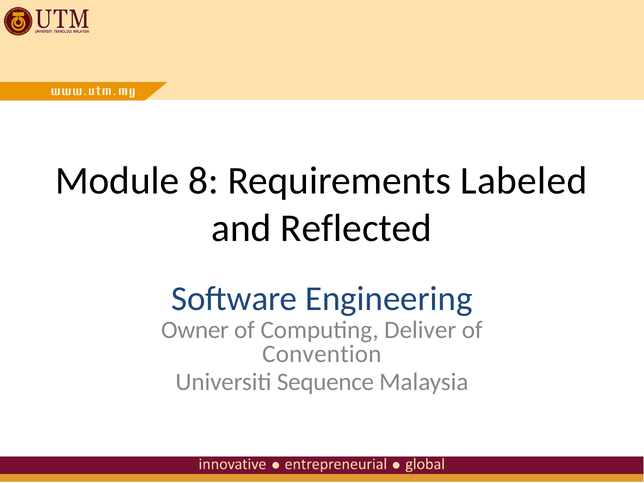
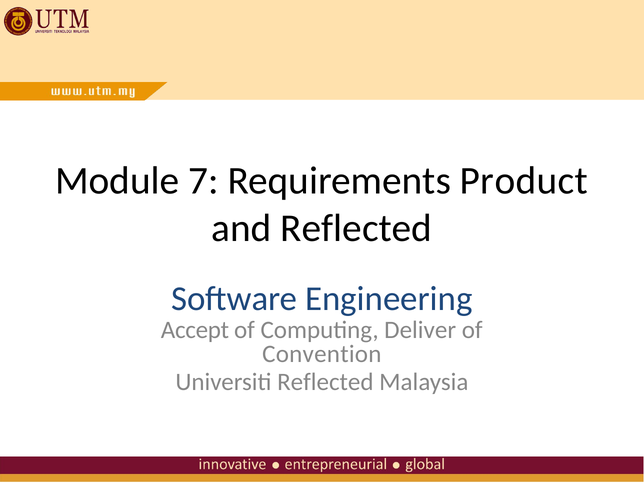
8: 8 -> 7 (203, 181)
Labeled: Labeled -> Product (524, 181)
Owner: Owner -> Accept (195, 330)
Universiti Sequence: Sequence -> Reflected (325, 382)
